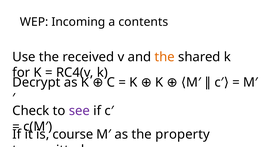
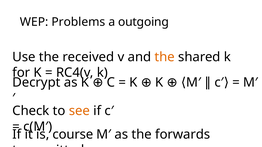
Incoming: Incoming -> Problems (78, 22)
contents: contents -> outgoing (143, 22)
see colour: purple -> orange (79, 111)
property: property -> forwards (183, 135)
